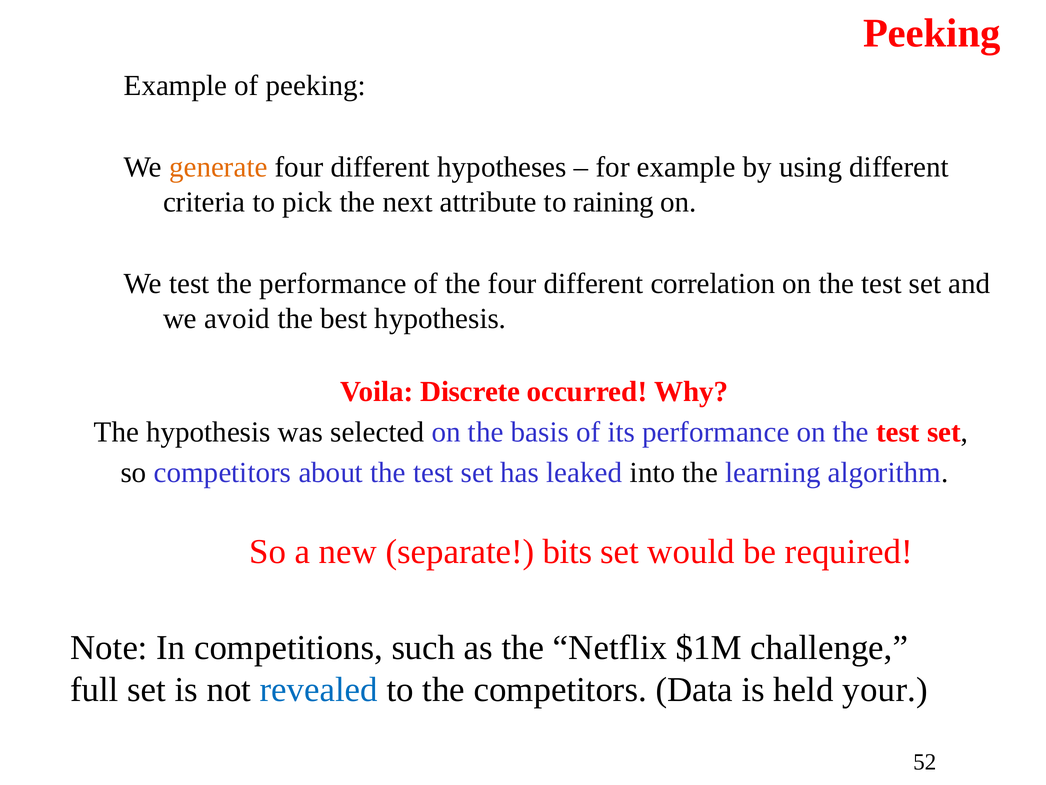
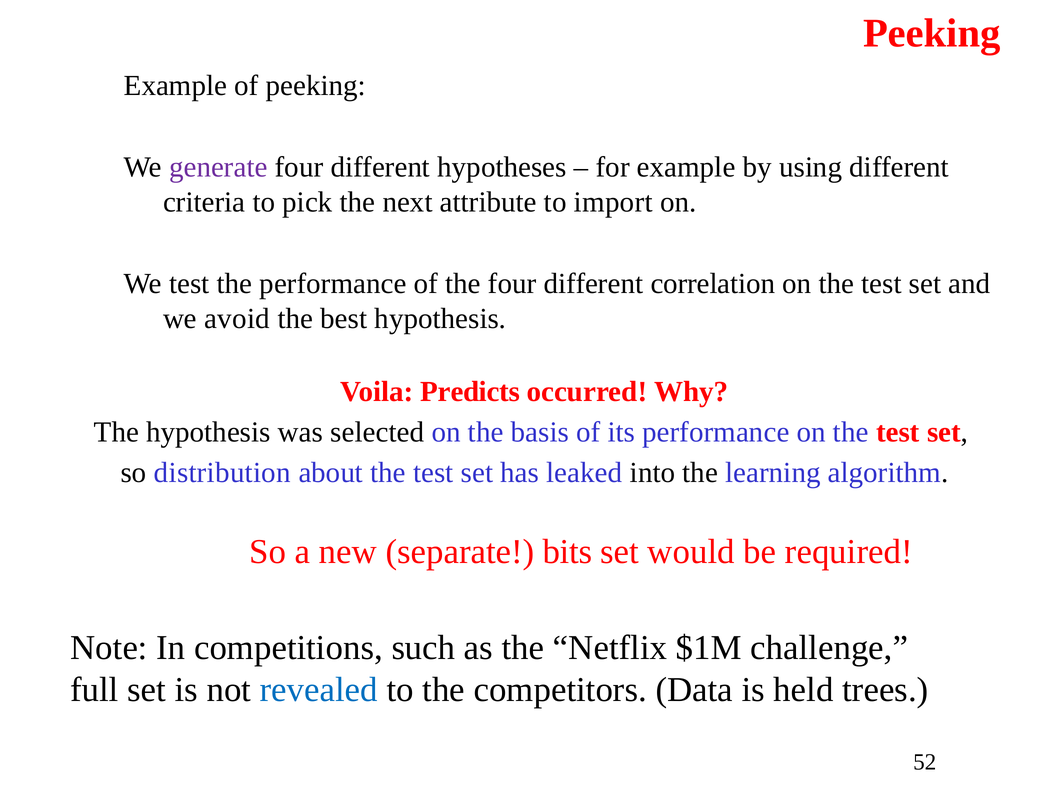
generate colour: orange -> purple (218, 167)
raining: raining -> import (613, 202)
Discrete: Discrete -> Predicts (470, 391)
so competitors: competitors -> distribution (222, 473)
your: your -> trees (885, 689)
